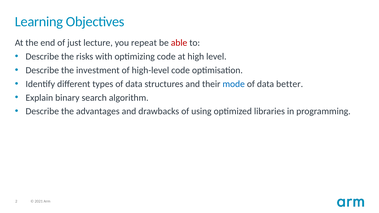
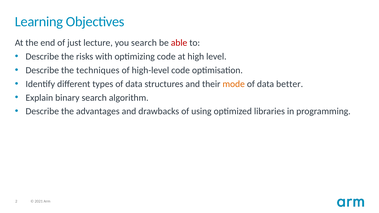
you repeat: repeat -> search (144, 43)
investment: investment -> techniques (98, 70)
mode colour: blue -> orange (234, 84)
